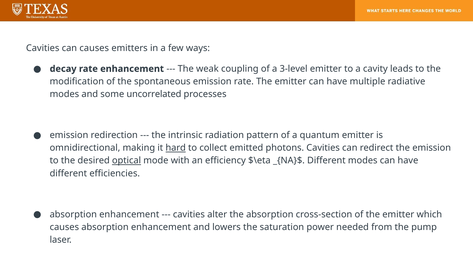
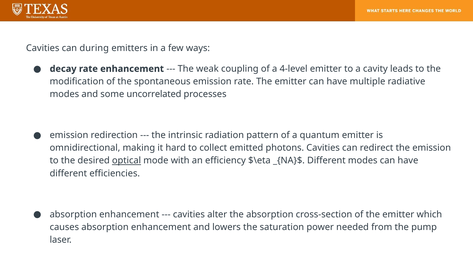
can causes: causes -> during (94, 48)
3-level: 3-level -> 4-level (294, 69)
hard underline: present -> none (176, 148)
